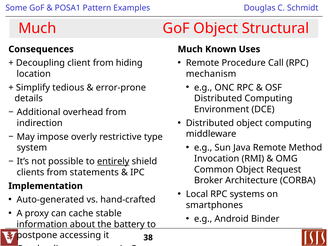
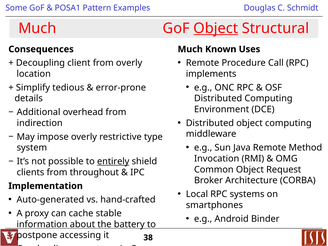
Object underline: none -> present (216, 28)
from hiding: hiding -> overly (129, 63)
mechanism: mechanism -> implements (211, 74)
statements: statements -> throughout (94, 172)
